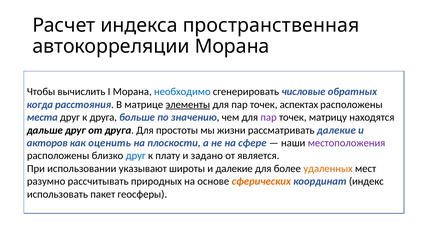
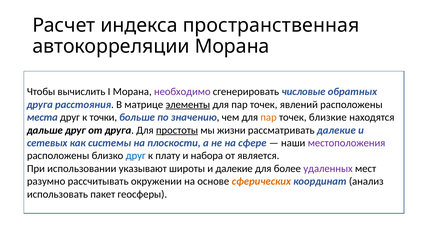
необходимо colour: blue -> purple (182, 92)
когда: когда -> друга (40, 104)
аспектах: аспектах -> явлений (299, 104)
к друга: друга -> точки (103, 117)
пар colour: purple -> orange (269, 117)
матрицу: матрицу -> близкие (328, 117)
простоты underline: none -> present (177, 130)
акторов: акторов -> сетевых (47, 143)
оценить: оценить -> системы (110, 143)
задано: задано -> набора (207, 156)
удаленных colour: orange -> purple (328, 168)
природных: природных -> окружении (156, 181)
индекс: индекс -> анализ (366, 181)
